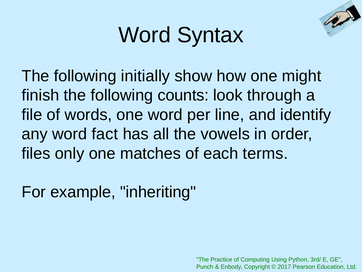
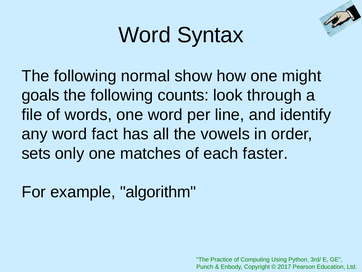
initially: initially -> normal (146, 76)
finish: finish -> goals (41, 95)
files: files -> sets (36, 153)
terms: terms -> faster (265, 153)
inheriting: inheriting -> algorithm (158, 192)
